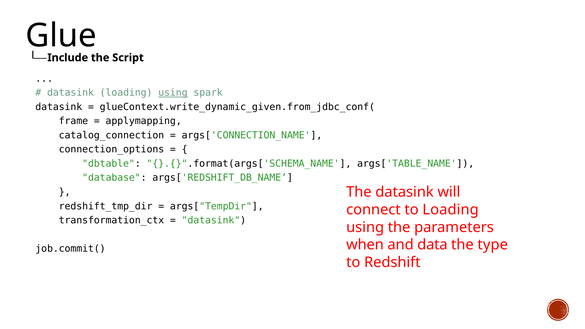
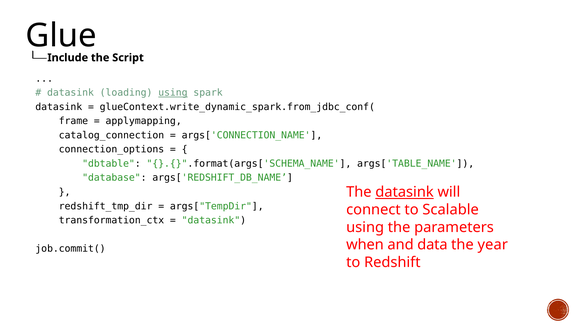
glueContext.write_dynamic_given.from_jdbc_conf(: glueContext.write_dynamic_given.from_jdbc_conf( -> glueContext.write_dynamic_spark.from_jdbc_conf( (237, 107)
datasink underline: none -> present (405, 192)
to Loading: Loading -> Scalable (451, 210)
type: type -> year (493, 245)
